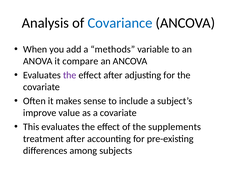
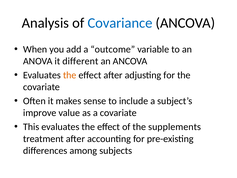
methods: methods -> outcome (113, 49)
compare: compare -> different (80, 61)
the colour: purple -> orange (70, 75)
